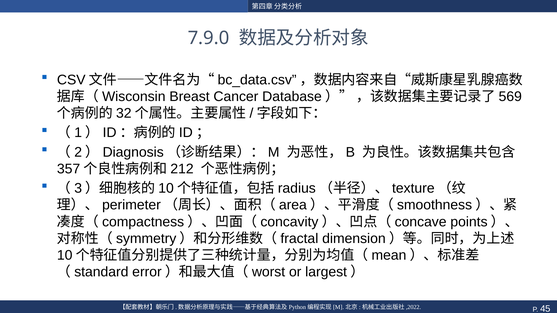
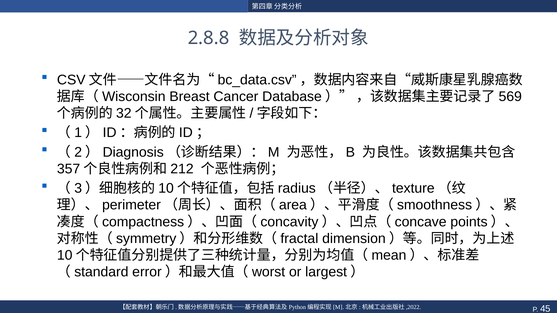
7.9.0: 7.9.0 -> 2.8.8 (209, 38)
